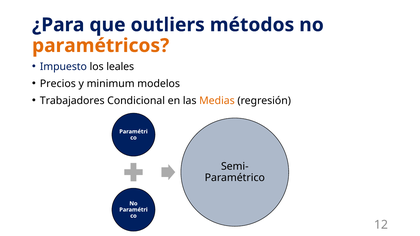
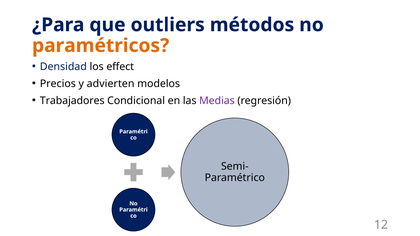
Impuesto: Impuesto -> Densidad (63, 67)
leales: leales -> effect (120, 67)
minimum: minimum -> advierten (111, 84)
Medias colour: orange -> purple (217, 101)
